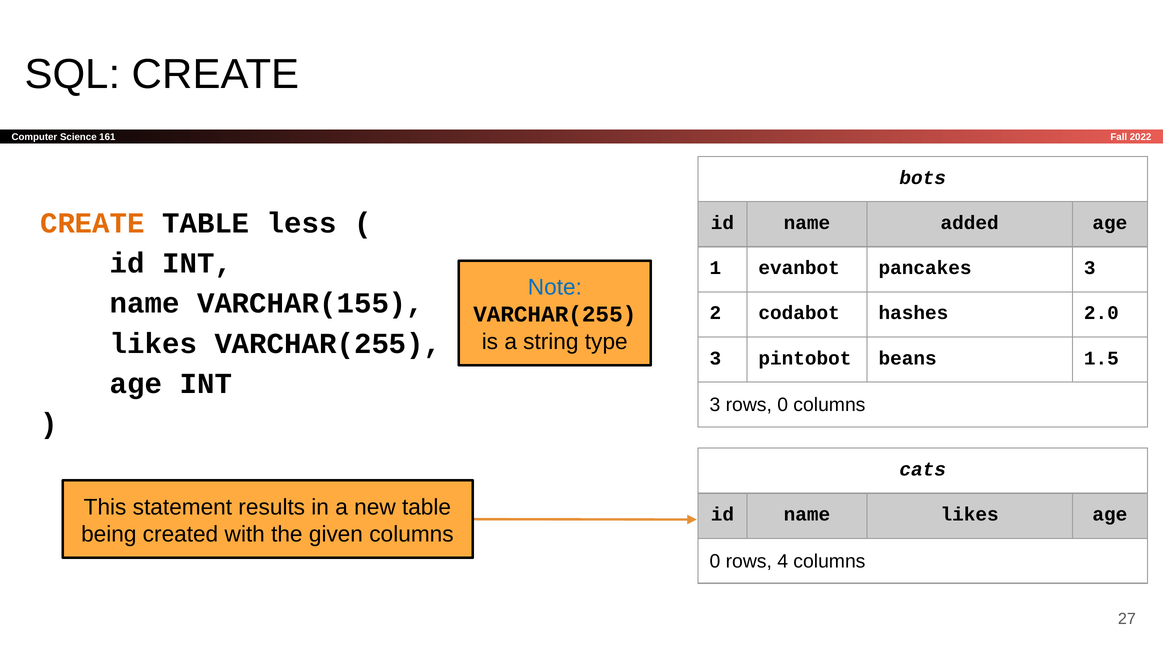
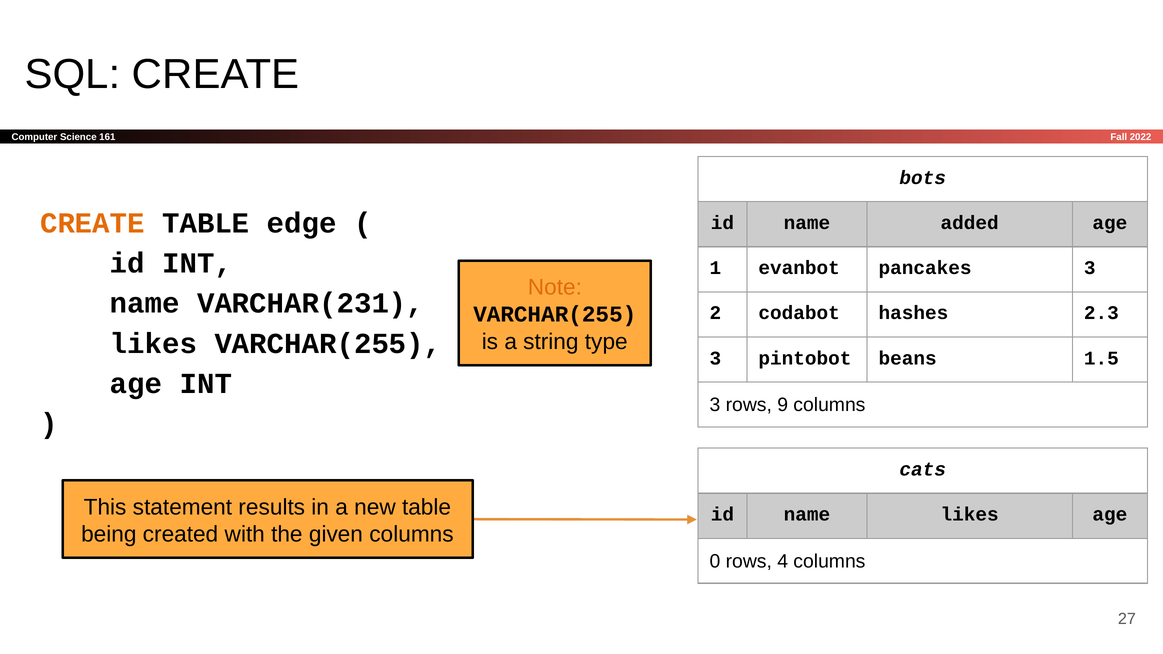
less: less -> edge (302, 223)
Note colour: blue -> orange (555, 287)
VARCHAR(155: VARCHAR(155 -> VARCHAR(231 (310, 303)
2.0: 2.0 -> 2.3 (1101, 313)
rows 0: 0 -> 9 (783, 405)
